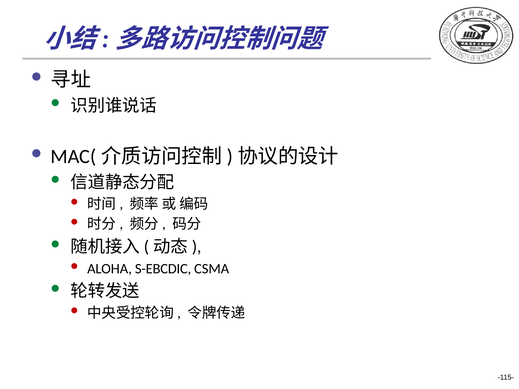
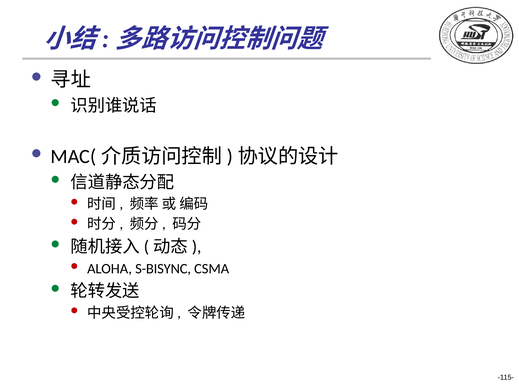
S-EBCDIC: S-EBCDIC -> S-BISYNC (163, 269)
